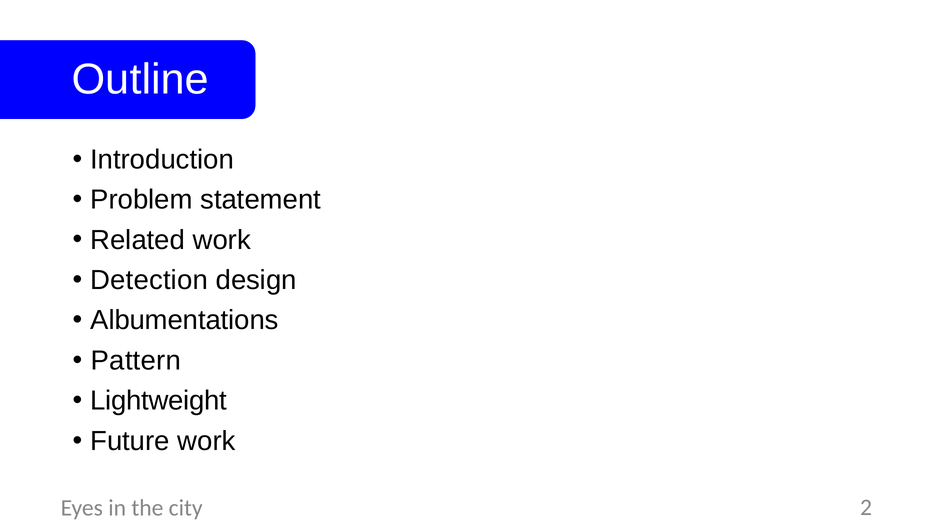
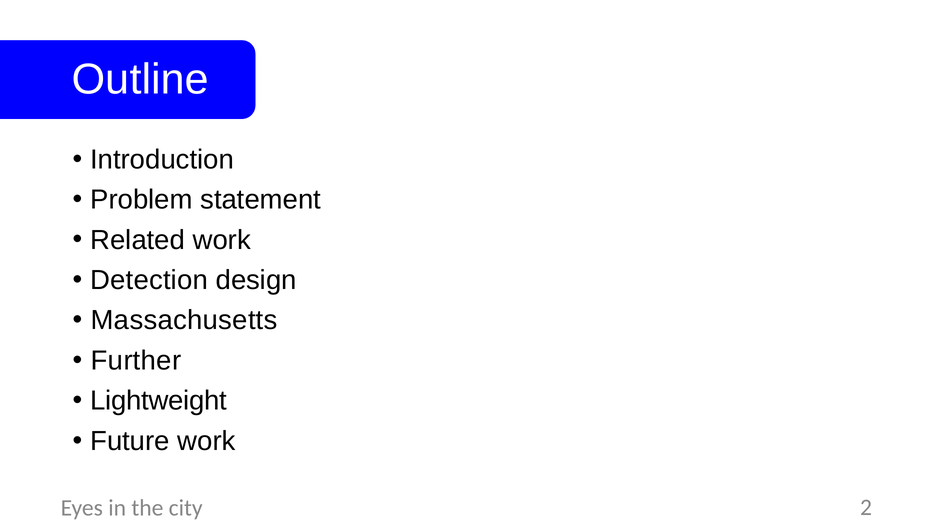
Albumentations: Albumentations -> Massachusetts (184, 320)
Pattern: Pattern -> Further (136, 361)
